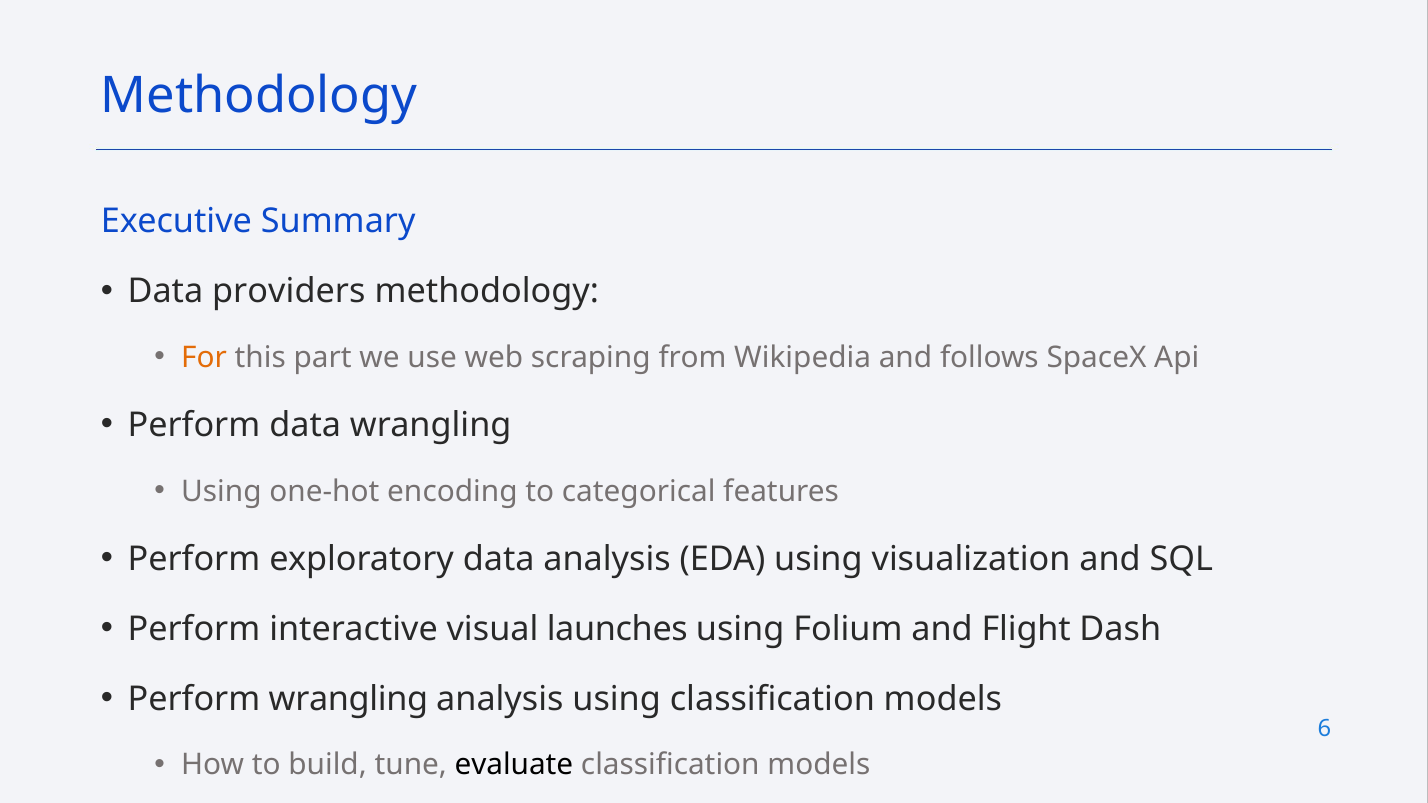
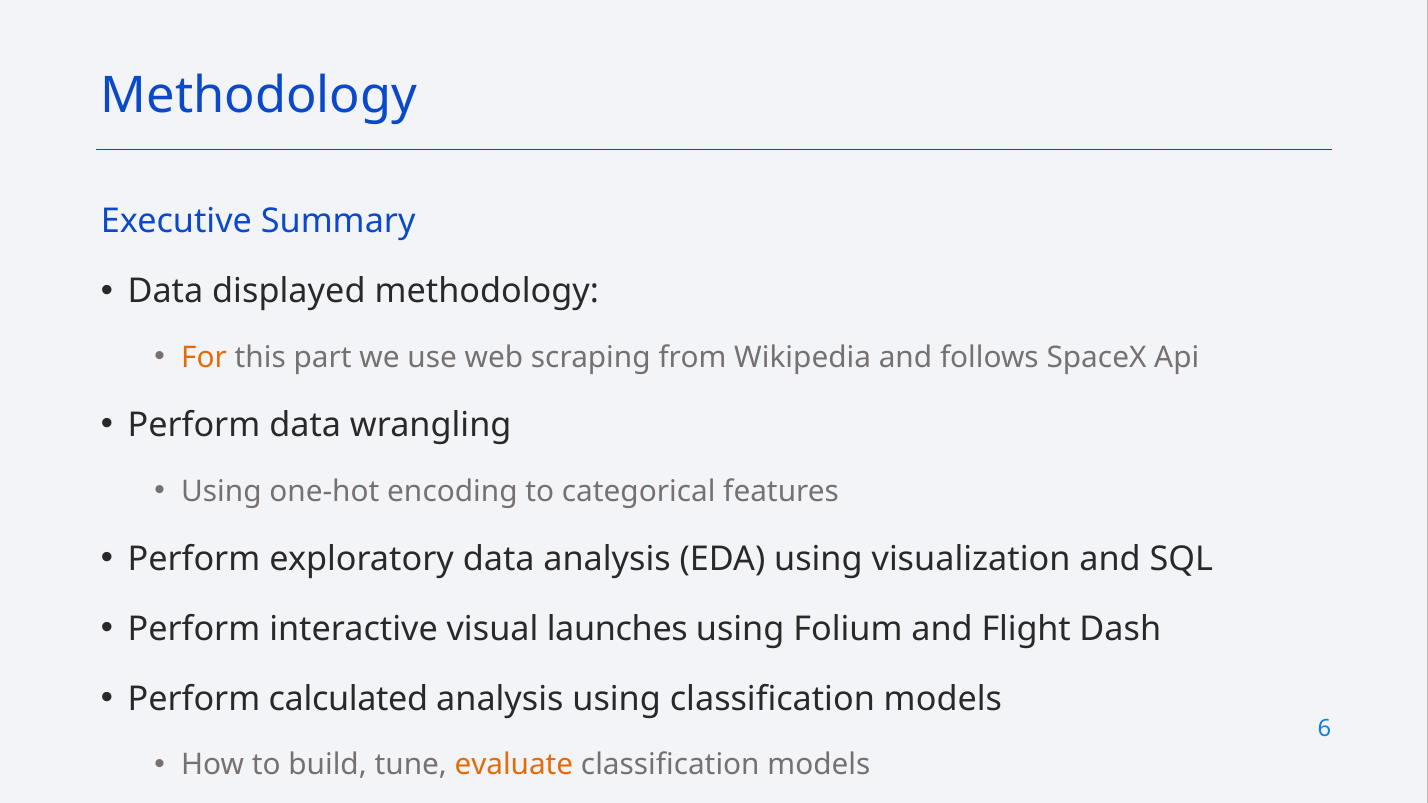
providers: providers -> displayed (289, 292)
Perform wrangling: wrangling -> calculated (348, 699)
evaluate colour: black -> orange (514, 765)
